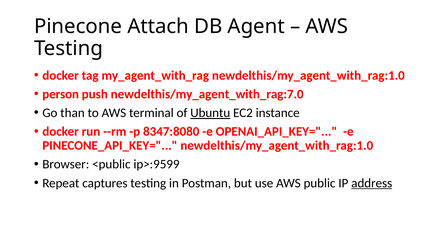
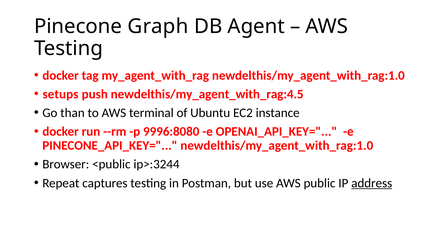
Attach: Attach -> Graph (158, 26)
person: person -> setups (61, 94)
newdelthis/my_agent_with_rag:7.0: newdelthis/my_agent_with_rag:7.0 -> newdelthis/my_agent_with_rag:4.5 (207, 94)
Ubuntu underline: present -> none (210, 113)
8347:8080: 8347:8080 -> 9996:8080 (171, 132)
ip>:9599: ip>:9599 -> ip>:3244 (156, 164)
